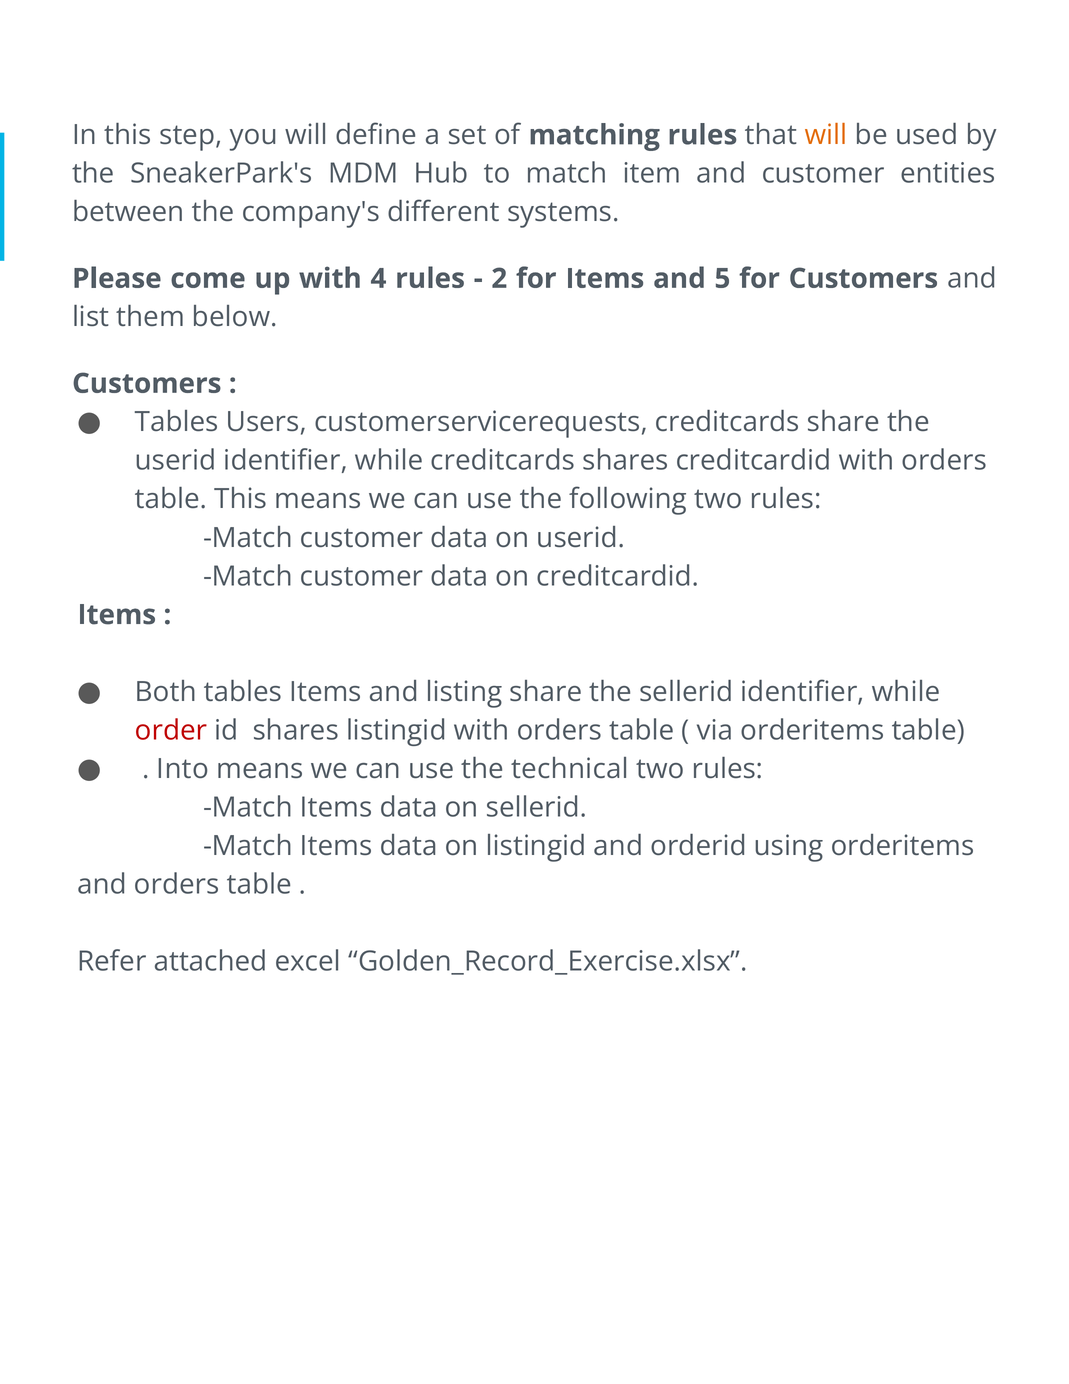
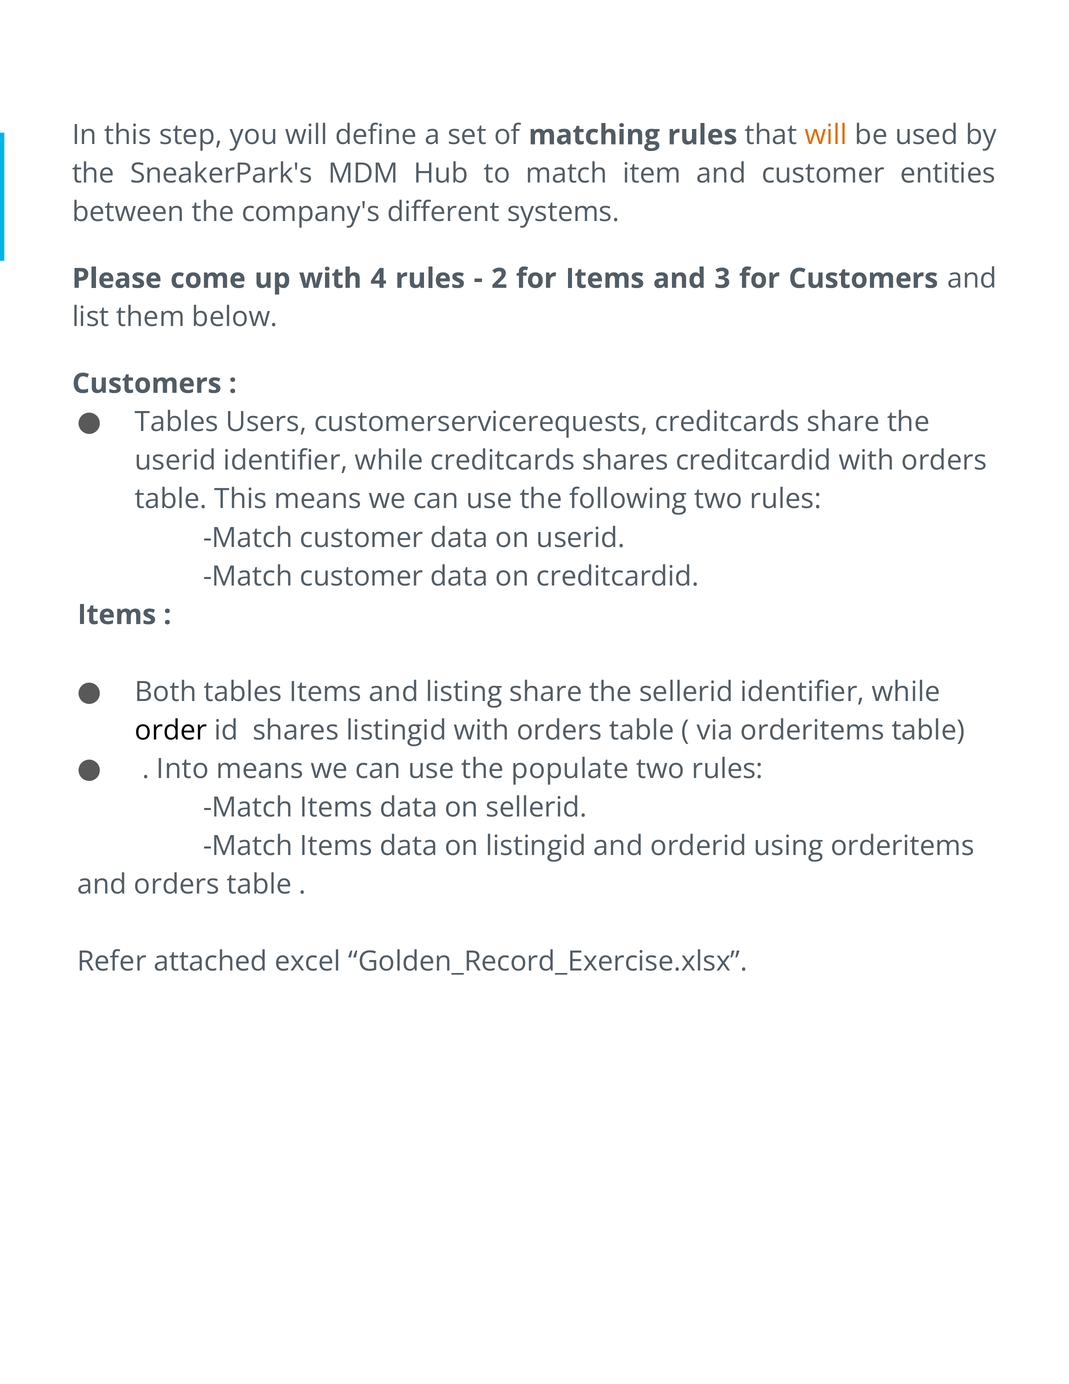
5: 5 -> 3 (722, 279)
order colour: red -> black (171, 730)
technical: technical -> populate (570, 769)
